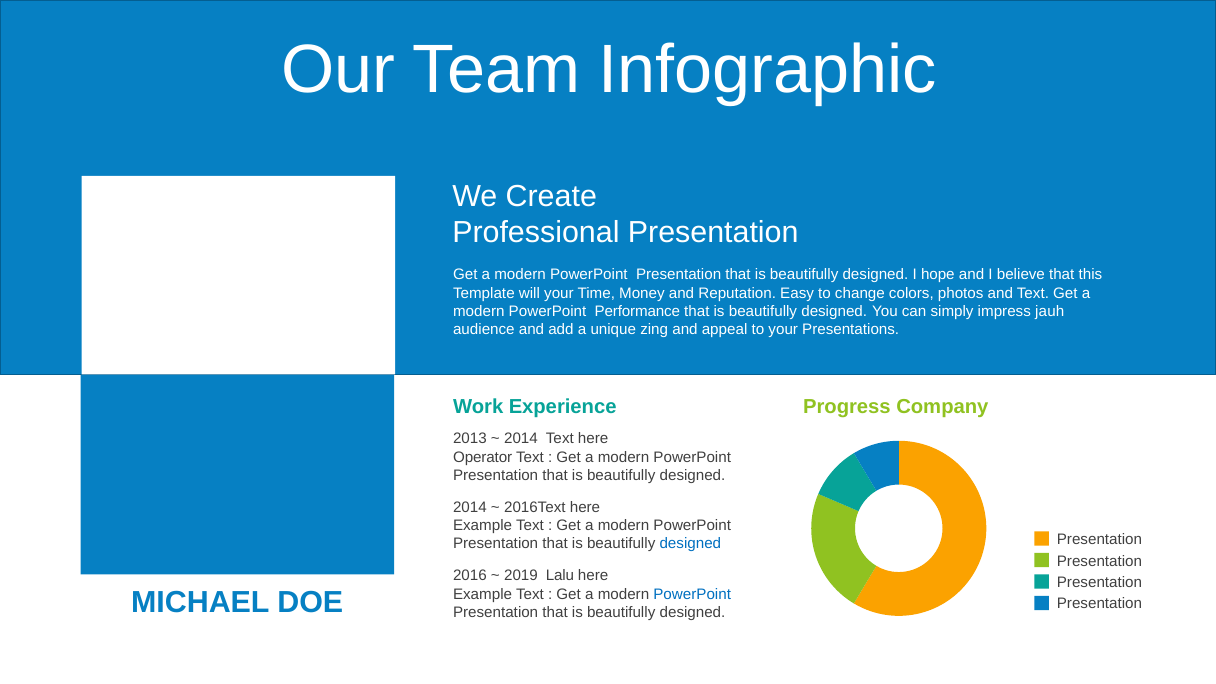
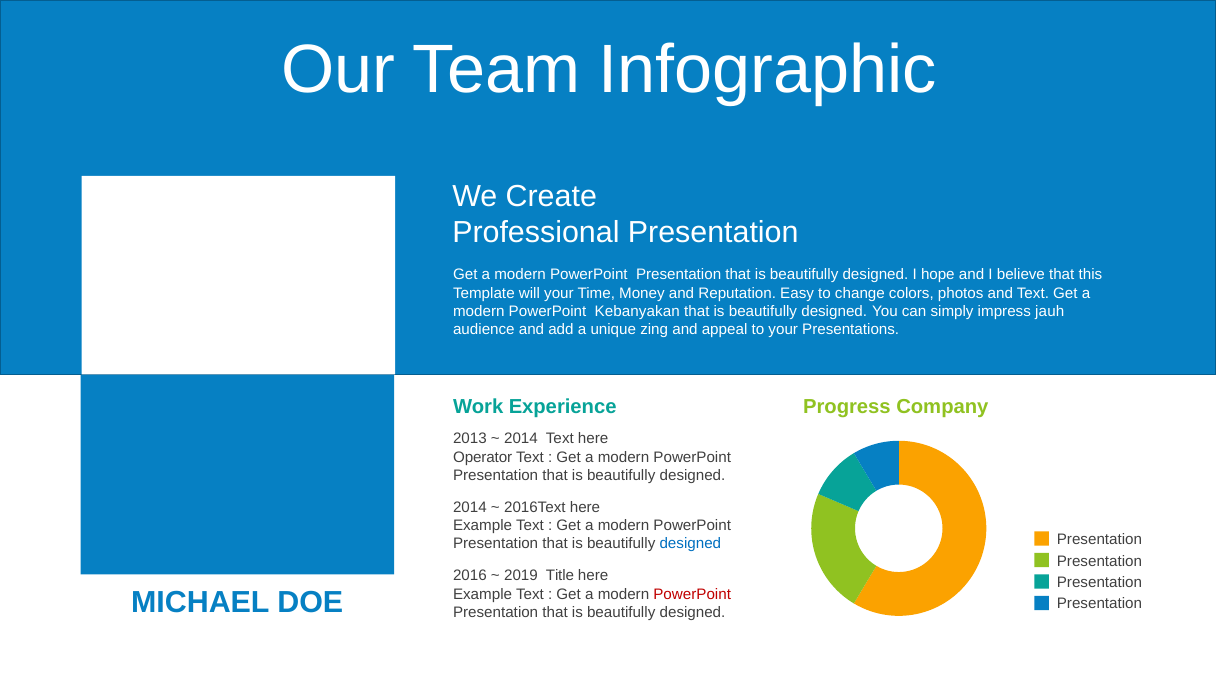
Performance: Performance -> Kebanyakan (637, 311)
Lalu: Lalu -> Title (560, 576)
PowerPoint colour: blue -> red (692, 594)
